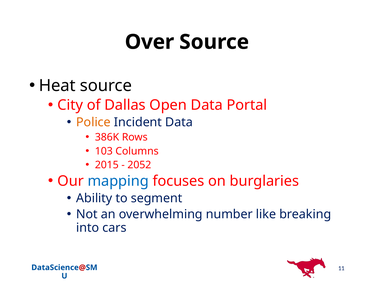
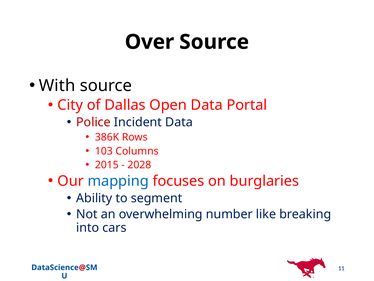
Heat: Heat -> With (57, 85)
Police colour: orange -> red (93, 122)
2052: 2052 -> 2028 (139, 165)
